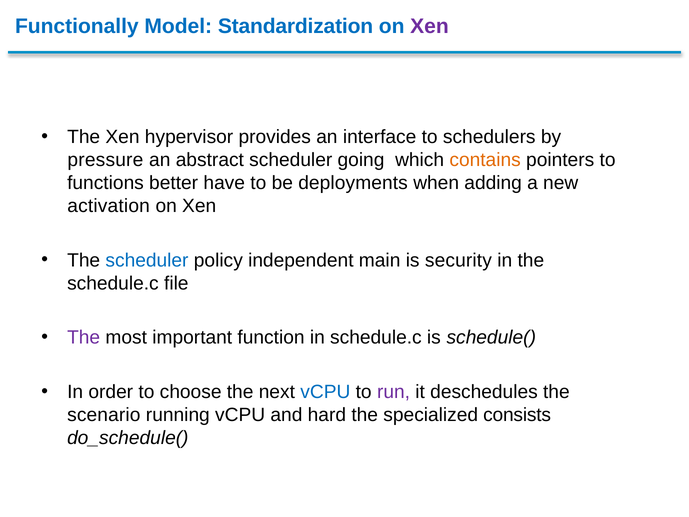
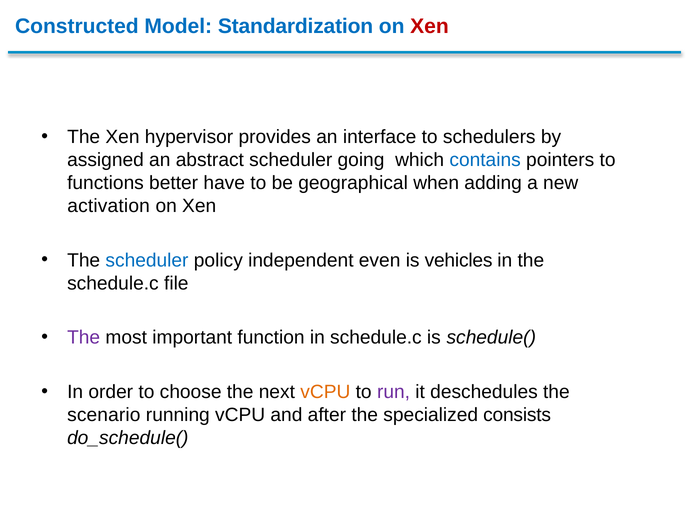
Functionally: Functionally -> Constructed (77, 26)
Xen colour: purple -> red (429, 26)
pressure: pressure -> assigned (106, 160)
contains colour: orange -> blue (485, 160)
deployments: deployments -> geographical (353, 183)
main: main -> even (380, 260)
security: security -> vehicles (459, 260)
vCPU colour: blue -> orange (325, 392)
hard: hard -> after (327, 415)
